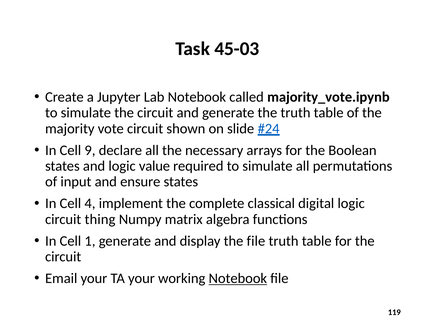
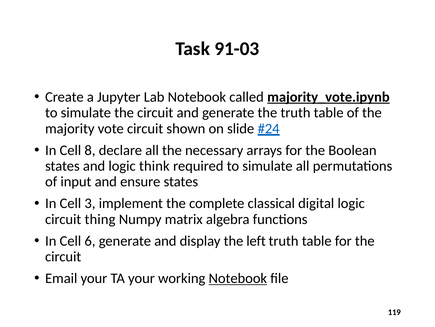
45-03: 45-03 -> 91-03 (237, 49)
majority_vote.ipynb underline: none -> present (328, 97)
9: 9 -> 8 (90, 150)
value: value -> think (154, 166)
4: 4 -> 3 (90, 203)
1: 1 -> 6 (90, 240)
the file: file -> left (256, 240)
